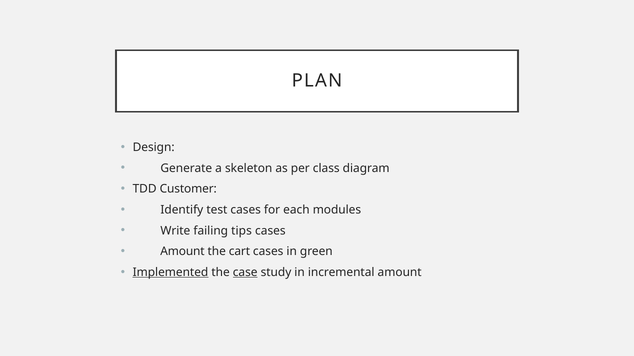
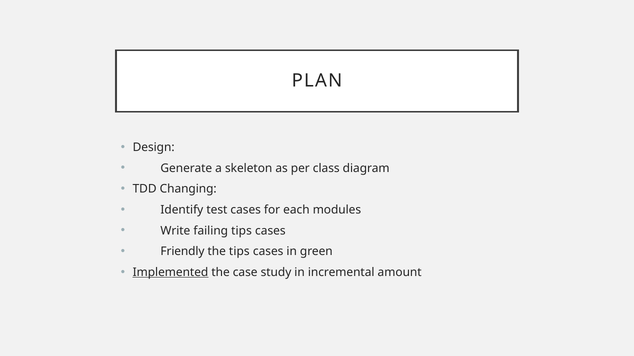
Customer: Customer -> Changing (188, 189)
Amount: Amount -> Friendly (182, 252)
the cart: cart -> tips (239, 252)
case underline: present -> none (245, 273)
